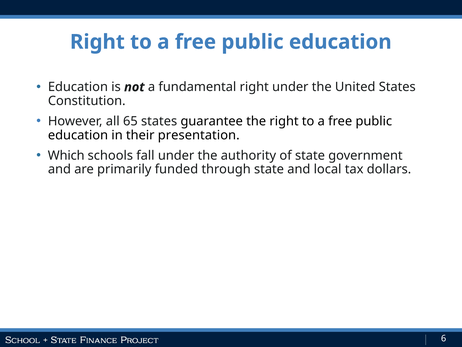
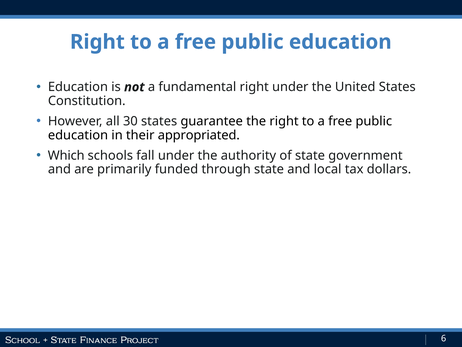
65: 65 -> 30 (130, 121)
presentation: presentation -> appropriated (199, 135)
